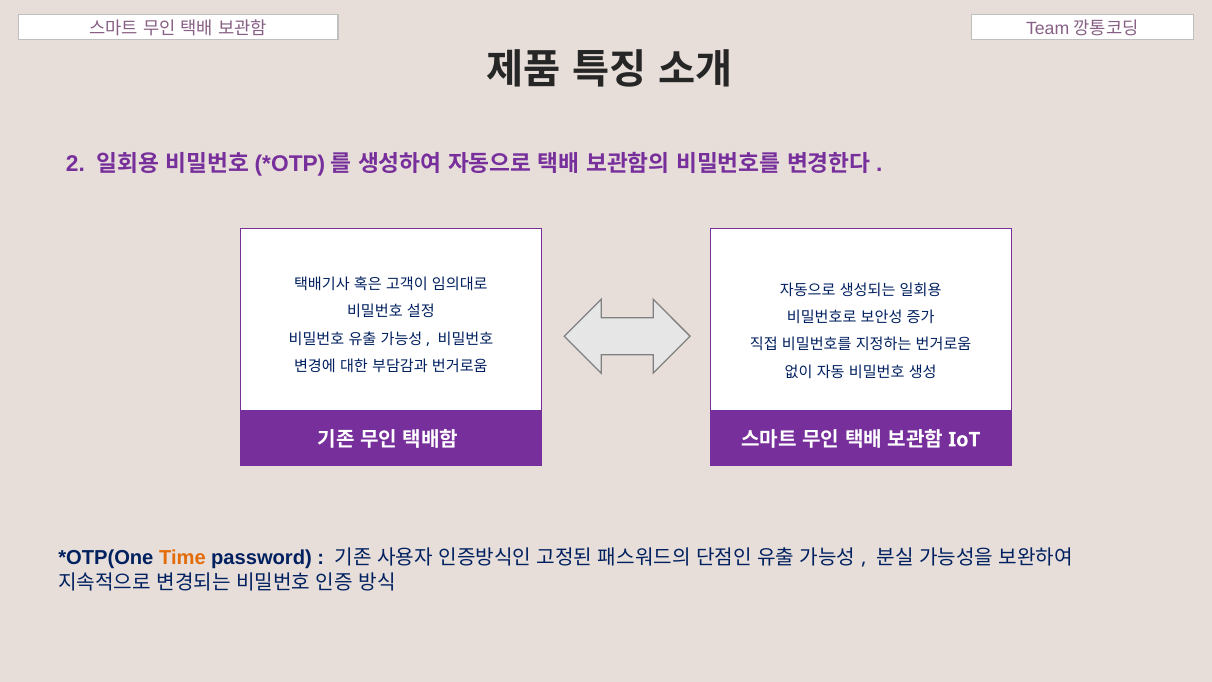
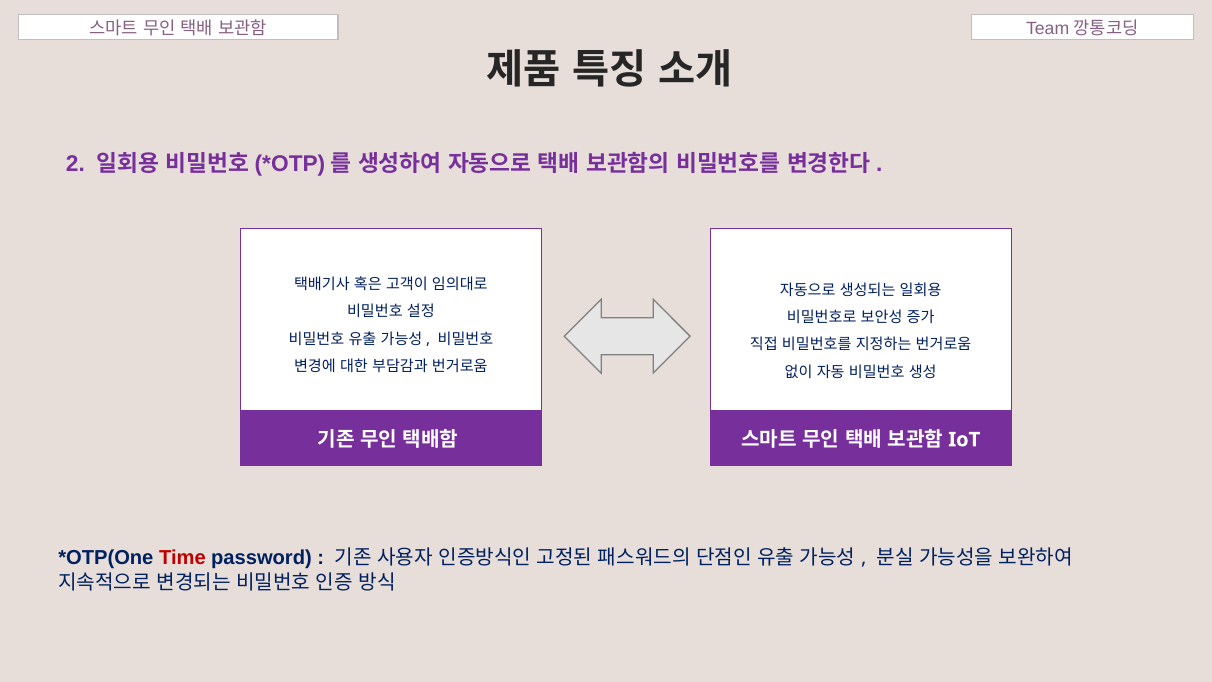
Time colour: orange -> red (182, 558)
